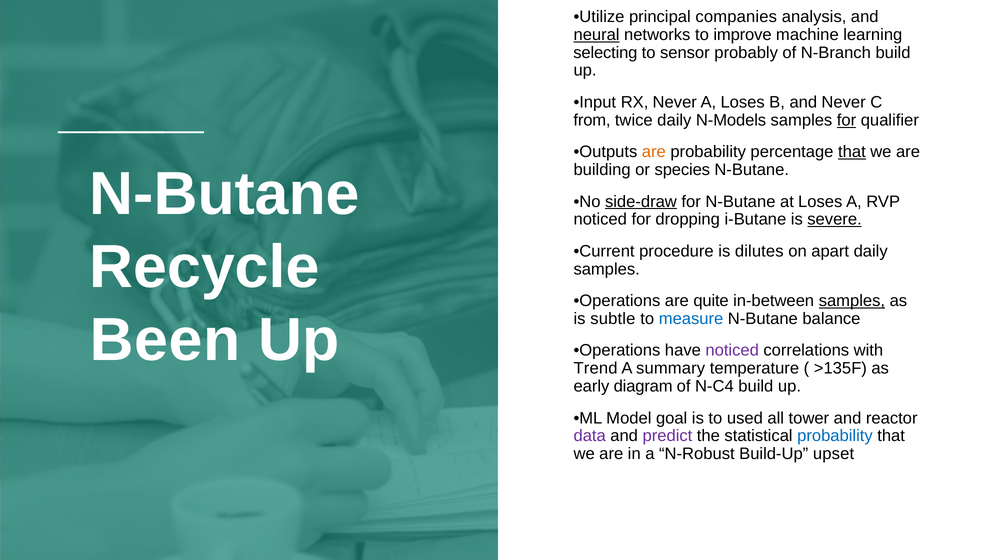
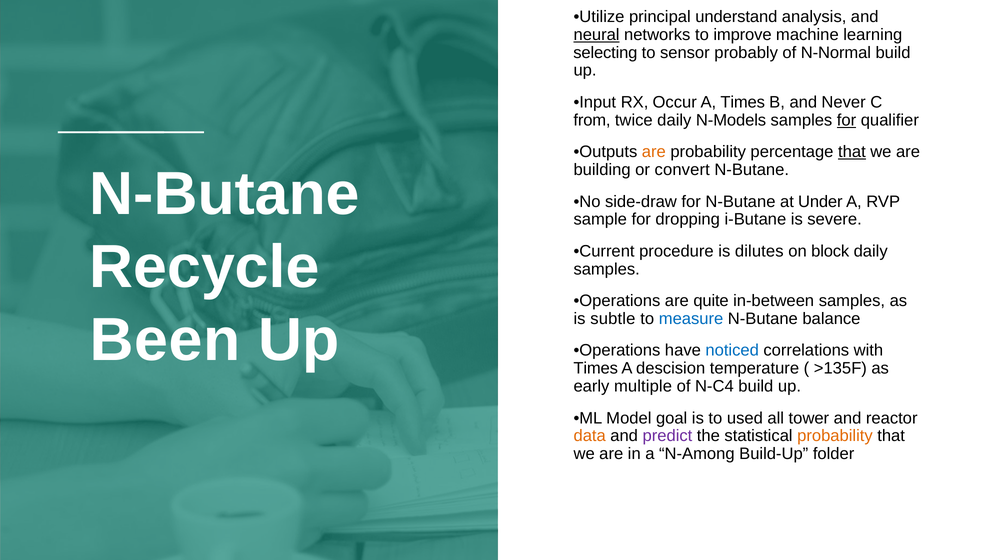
companies: companies -> understand (736, 17)
N-Branch: N-Branch -> N-Normal (836, 53)
RX Never: Never -> Occur (675, 102)
A Loses: Loses -> Times (743, 102)
species: species -> convert (682, 170)
side-draw underline: present -> none (641, 202)
at Loses: Loses -> Under (820, 202)
noticed: noticed -> sample (600, 220)
severe underline: present -> none (835, 220)
apart: apart -> block (830, 251)
samples underline: present -> none (852, 301)
noticed colour: purple -> blue (732, 351)
Trend: Trend -> Times (596, 369)
summary: summary -> descision (671, 369)
diagram: diagram -> multiple (643, 387)
data colour: purple -> orange (590, 436)
probability colour: blue -> orange (835, 436)
N-Robust: N-Robust -> N-Among (697, 454)
upset: upset -> folder (834, 454)
